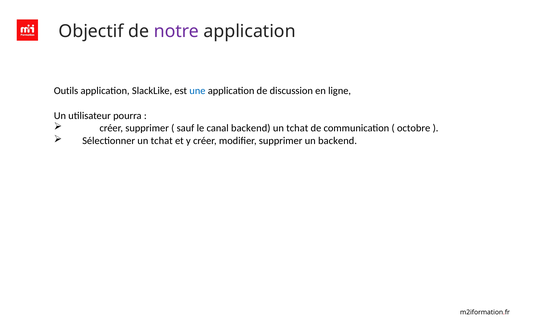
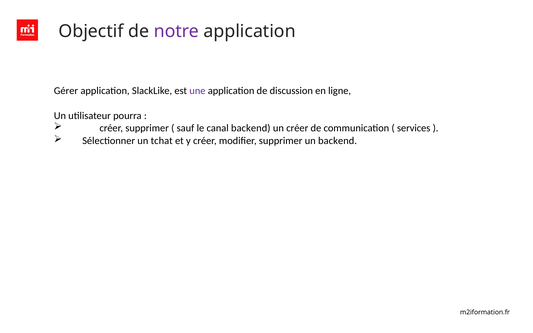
Outils: Outils -> Gérer (66, 91)
une colour: blue -> purple (197, 91)
tchat: tchat -> créer (297, 128)
octobre: octobre -> services (414, 128)
